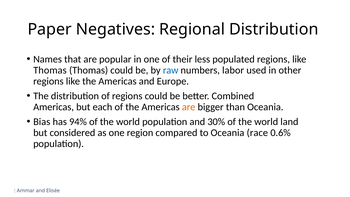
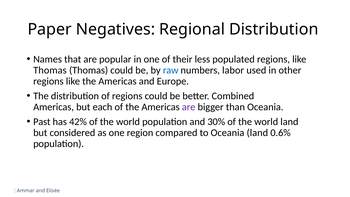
are colour: orange -> purple (189, 107)
Bias: Bias -> Past (42, 122)
94%: 94% -> 42% (78, 122)
Oceania race: race -> land (257, 133)
